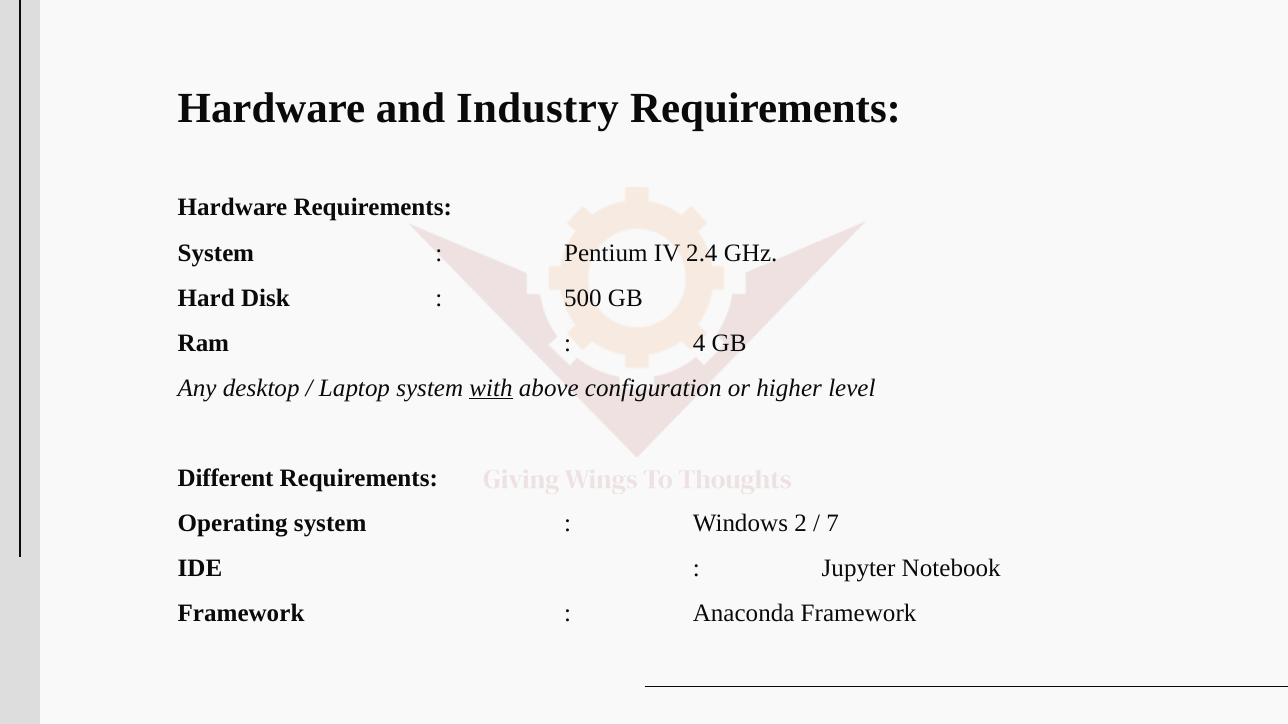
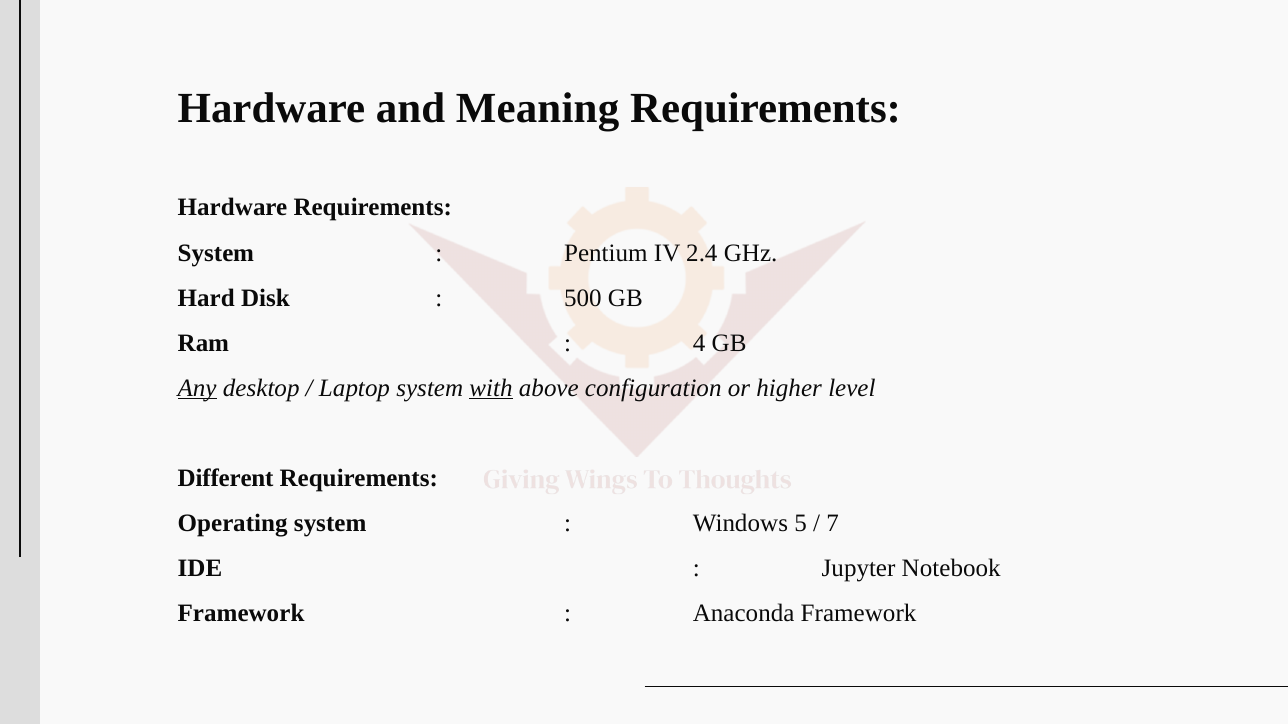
Industry: Industry -> Meaning (538, 108)
Any underline: none -> present (197, 388)
2: 2 -> 5 (801, 523)
